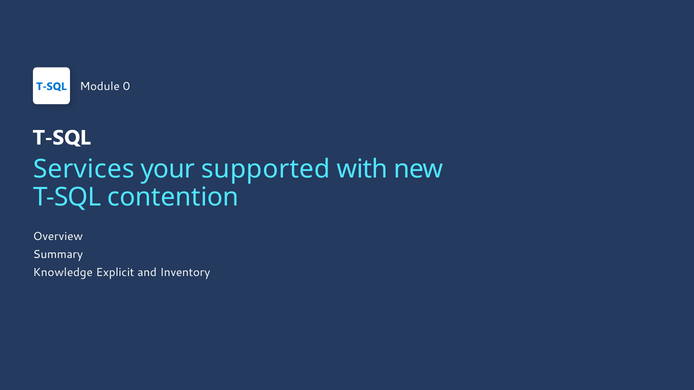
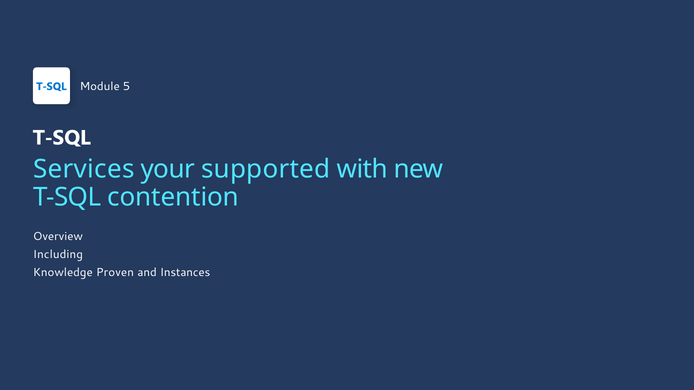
0: 0 -> 5 (127, 87)
Summary: Summary -> Including (58, 255)
Explicit: Explicit -> Proven (115, 273)
Inventory: Inventory -> Instances (185, 273)
